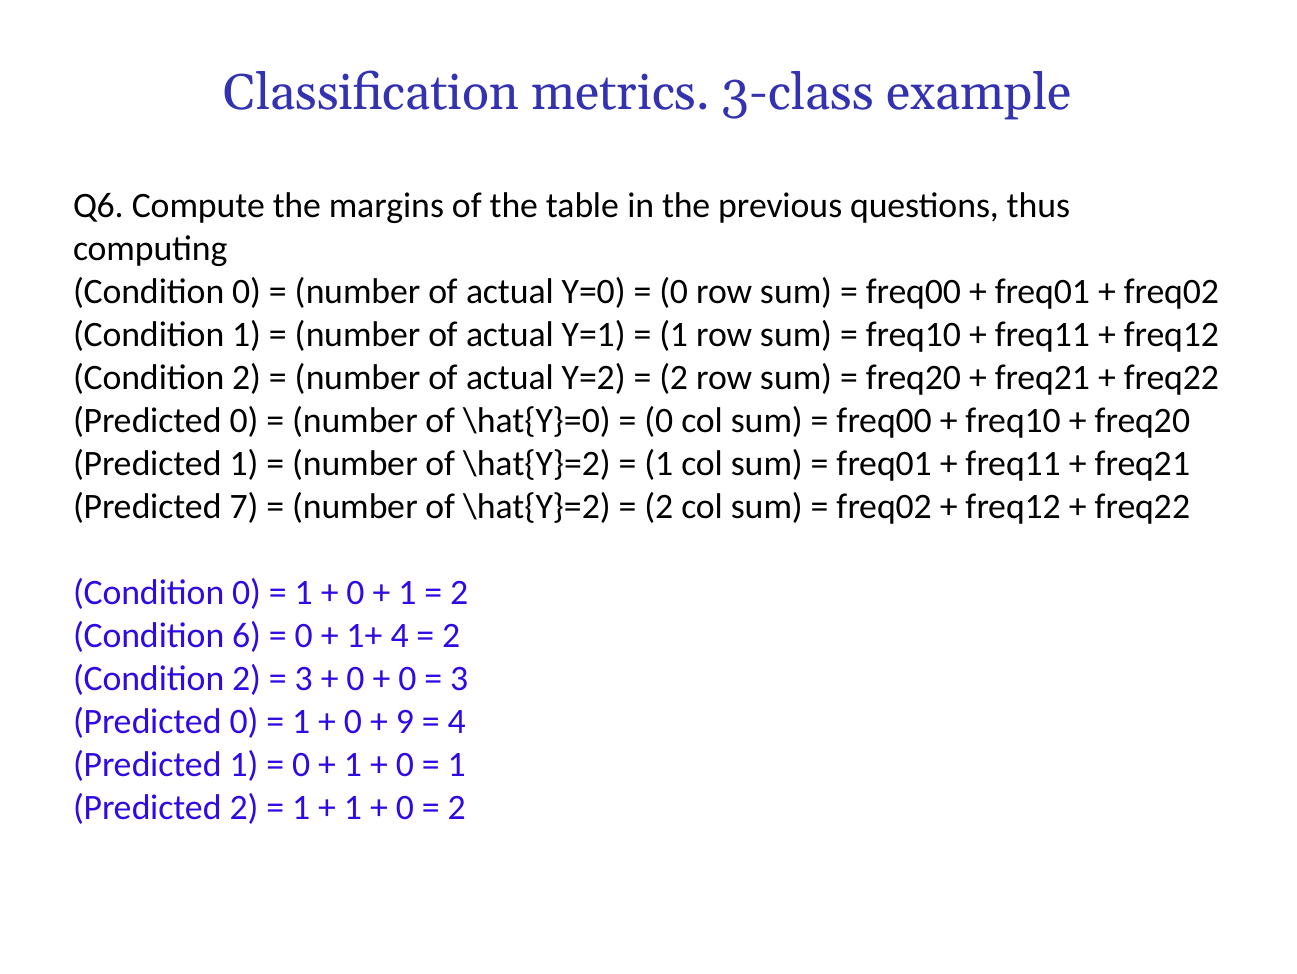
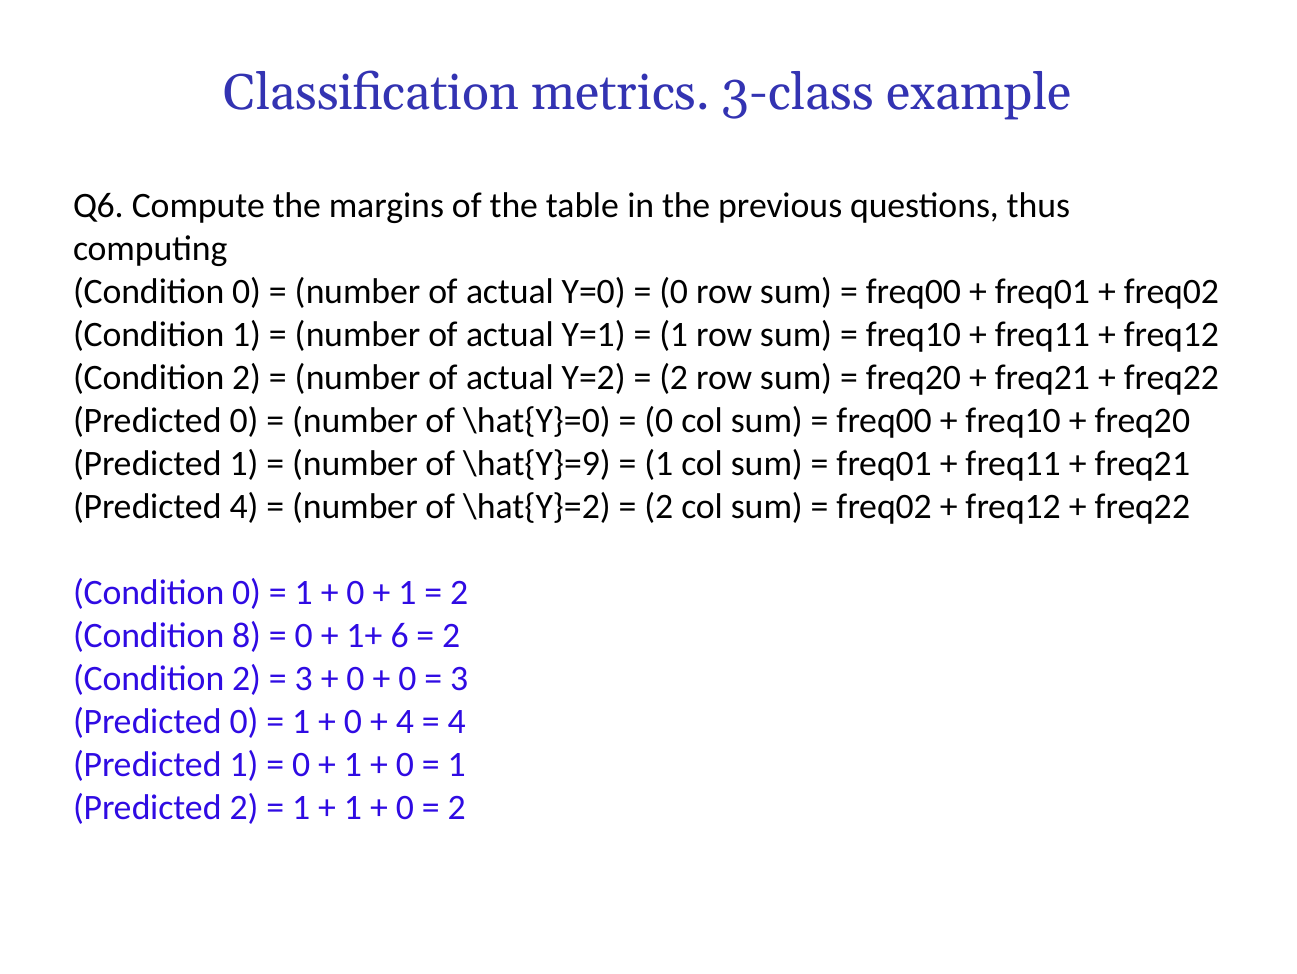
\hat{Y}=2: \hat{Y}=2 -> \hat{Y}=9 (537, 463)
Predicted 7: 7 -> 4 (244, 506)
6: 6 -> 8 (247, 635)
1+ 4: 4 -> 6 (400, 635)
9: 9 -> 4 (405, 721)
